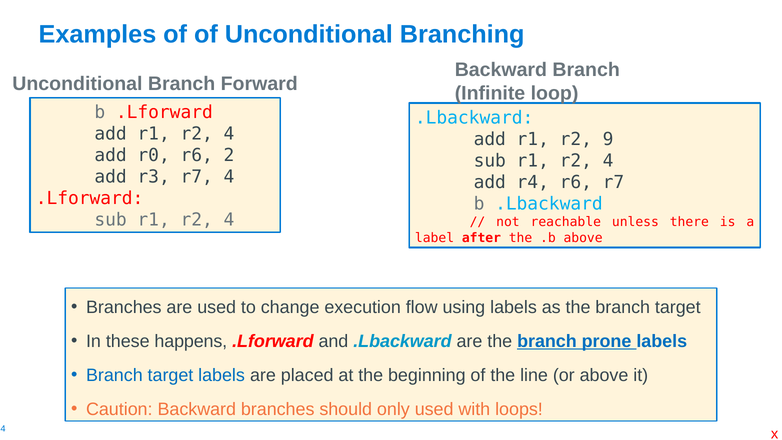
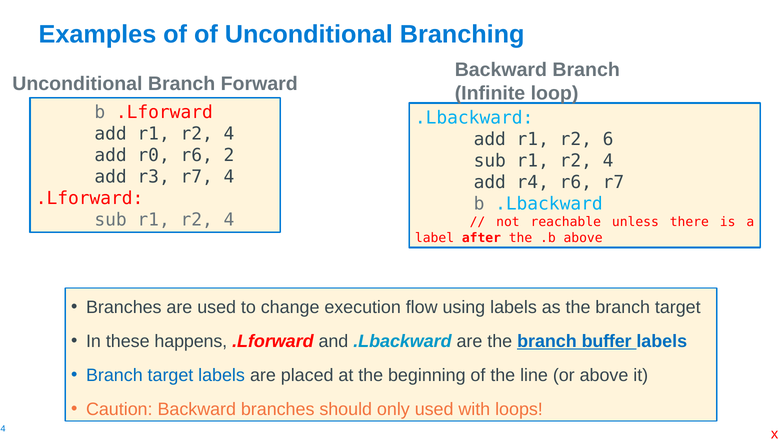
9: 9 -> 6 (608, 139)
prone: prone -> buffer (607, 341)
